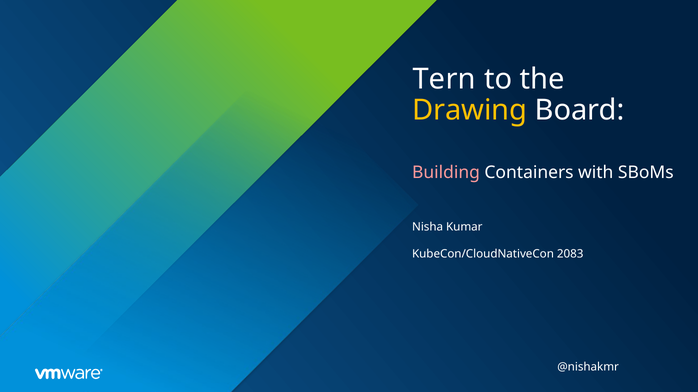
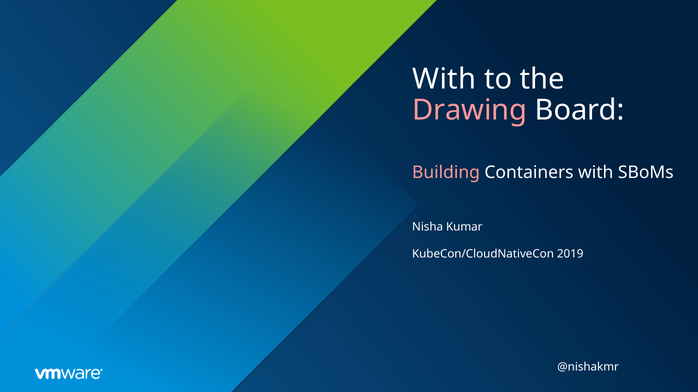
Tern: Tern -> With (444, 79)
Drawing colour: yellow -> pink (470, 111)
2083: 2083 -> 2019 (570, 254)
